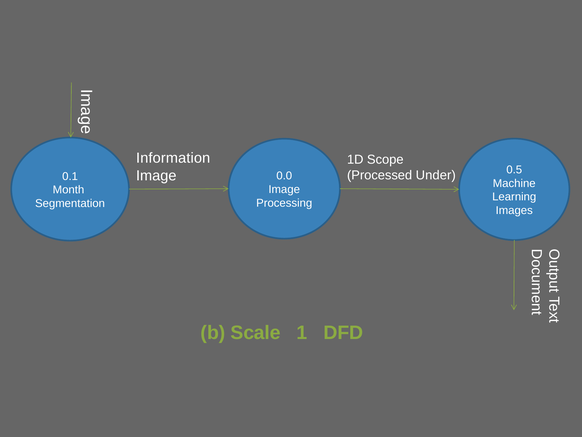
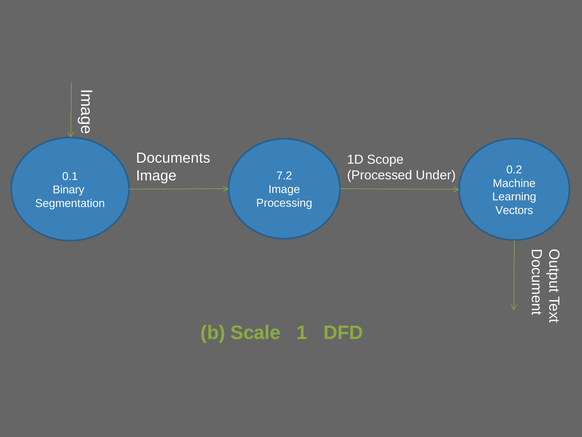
Information: Information -> Documents (173, 158)
0.5: 0.5 -> 0.2 (514, 169)
0.0: 0.0 -> 7.2 (284, 176)
Month: Month -> Binary (69, 190)
Images: Images -> Vectors (514, 210)
